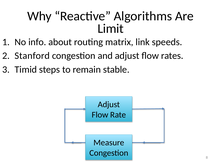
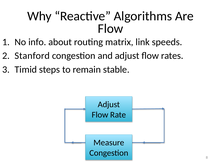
Limit: Limit -> Flow (111, 29)
